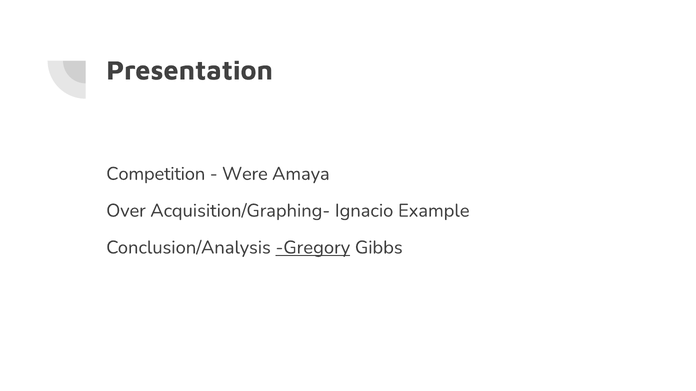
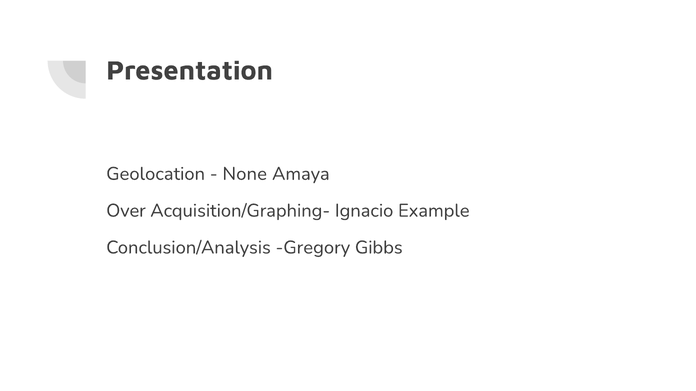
Competition: Competition -> Geolocation (156, 174)
Were: Were -> None (245, 174)
Gregory underline: present -> none (313, 248)
